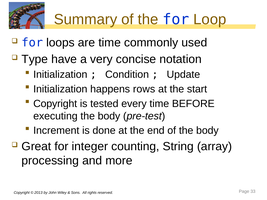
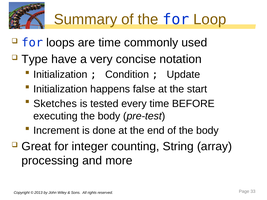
rows: rows -> false (144, 89)
Copyright: Copyright -> Sketches (55, 104)
